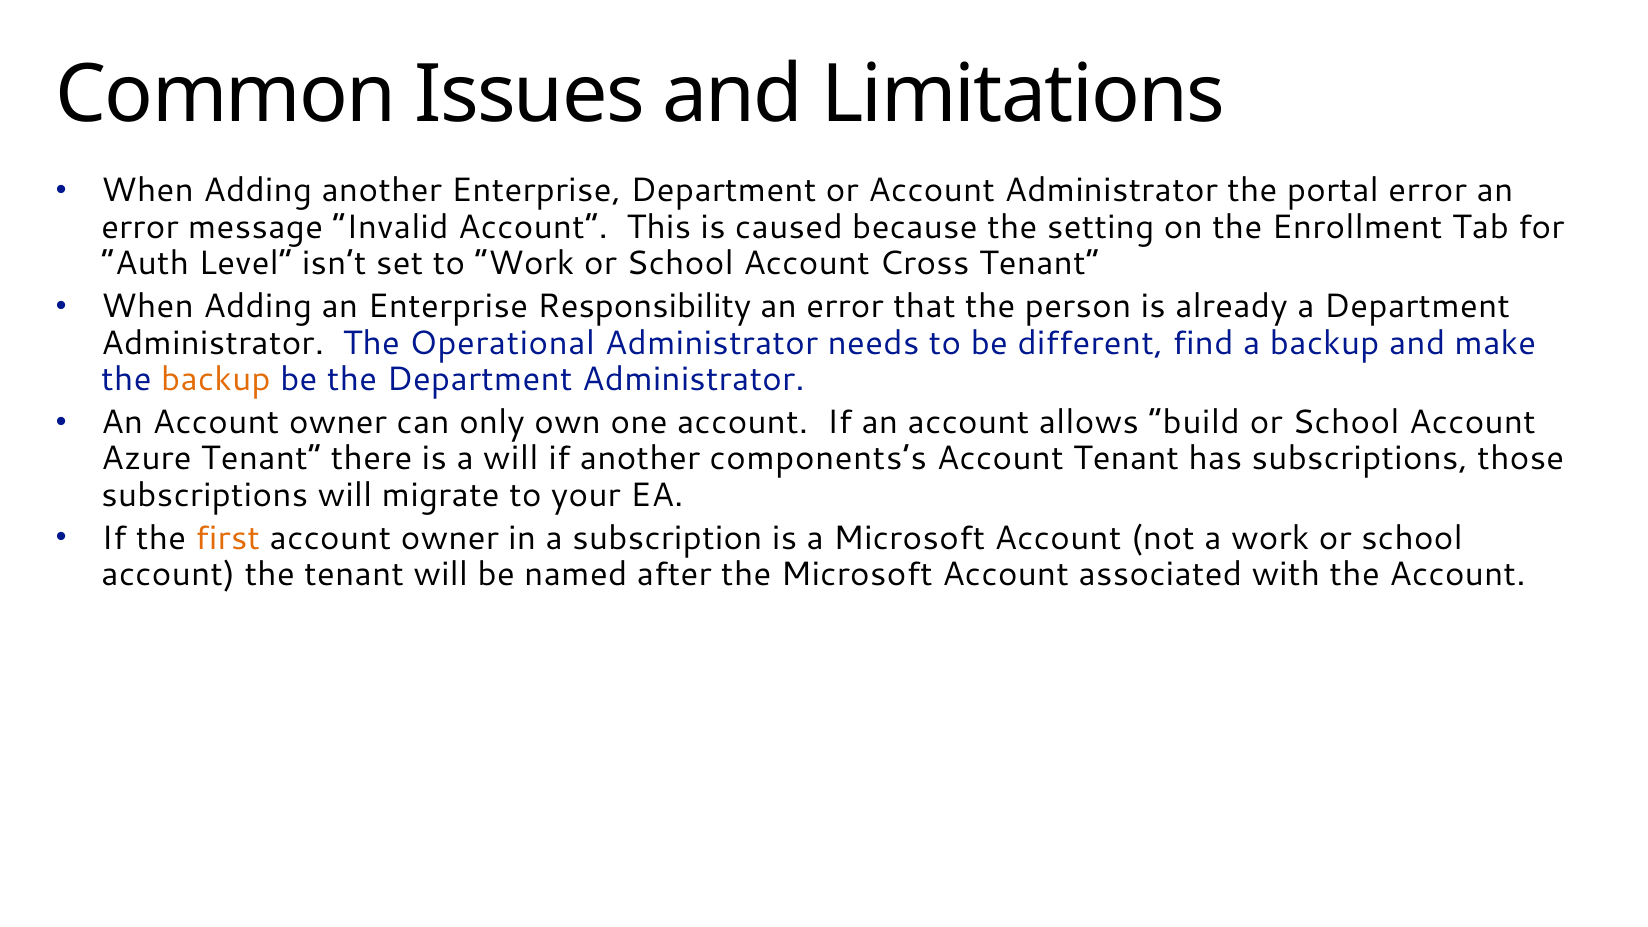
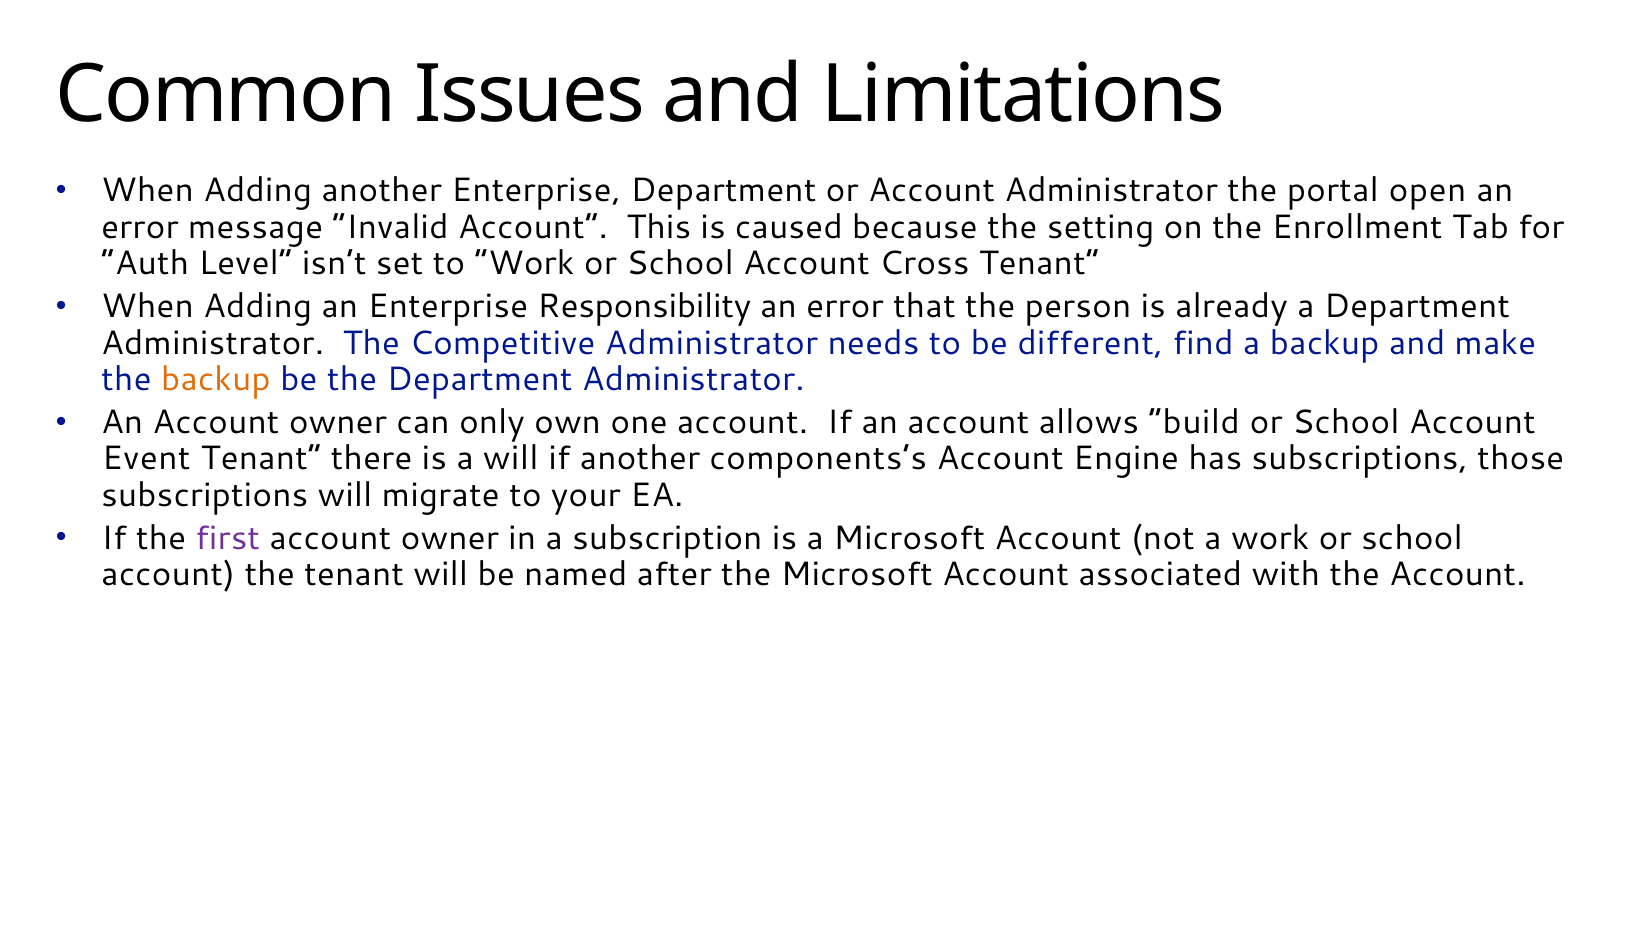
portal error: error -> open (1427, 191)
Operational: Operational -> Competitive (502, 343)
Azure: Azure -> Event (146, 459)
Account Tenant: Tenant -> Engine (1126, 459)
first colour: orange -> purple (228, 538)
